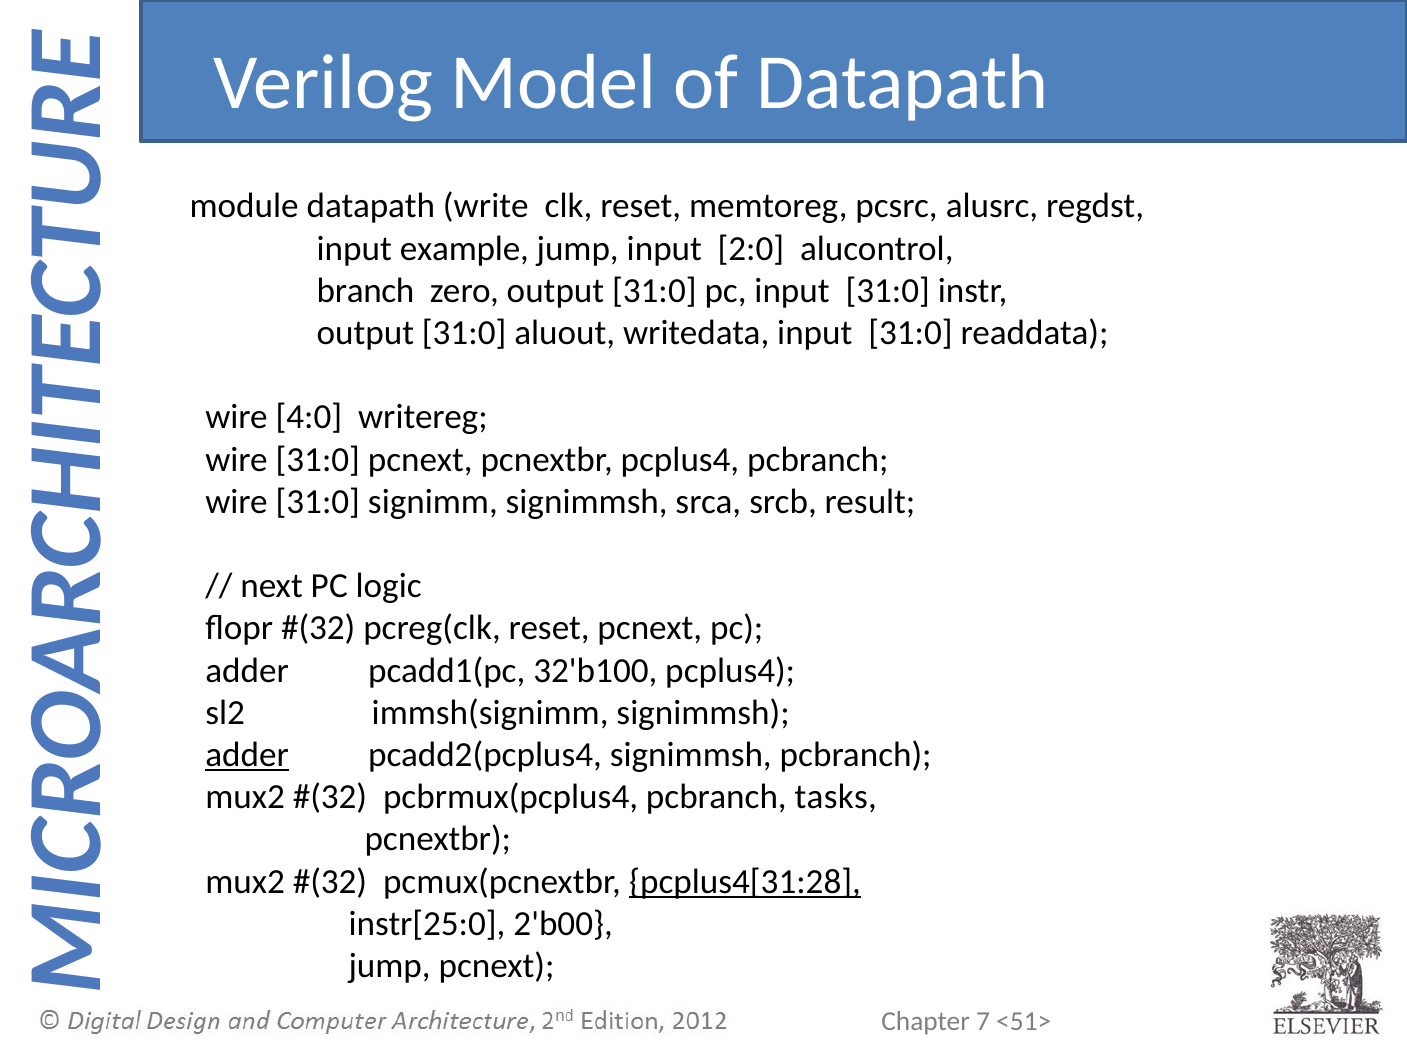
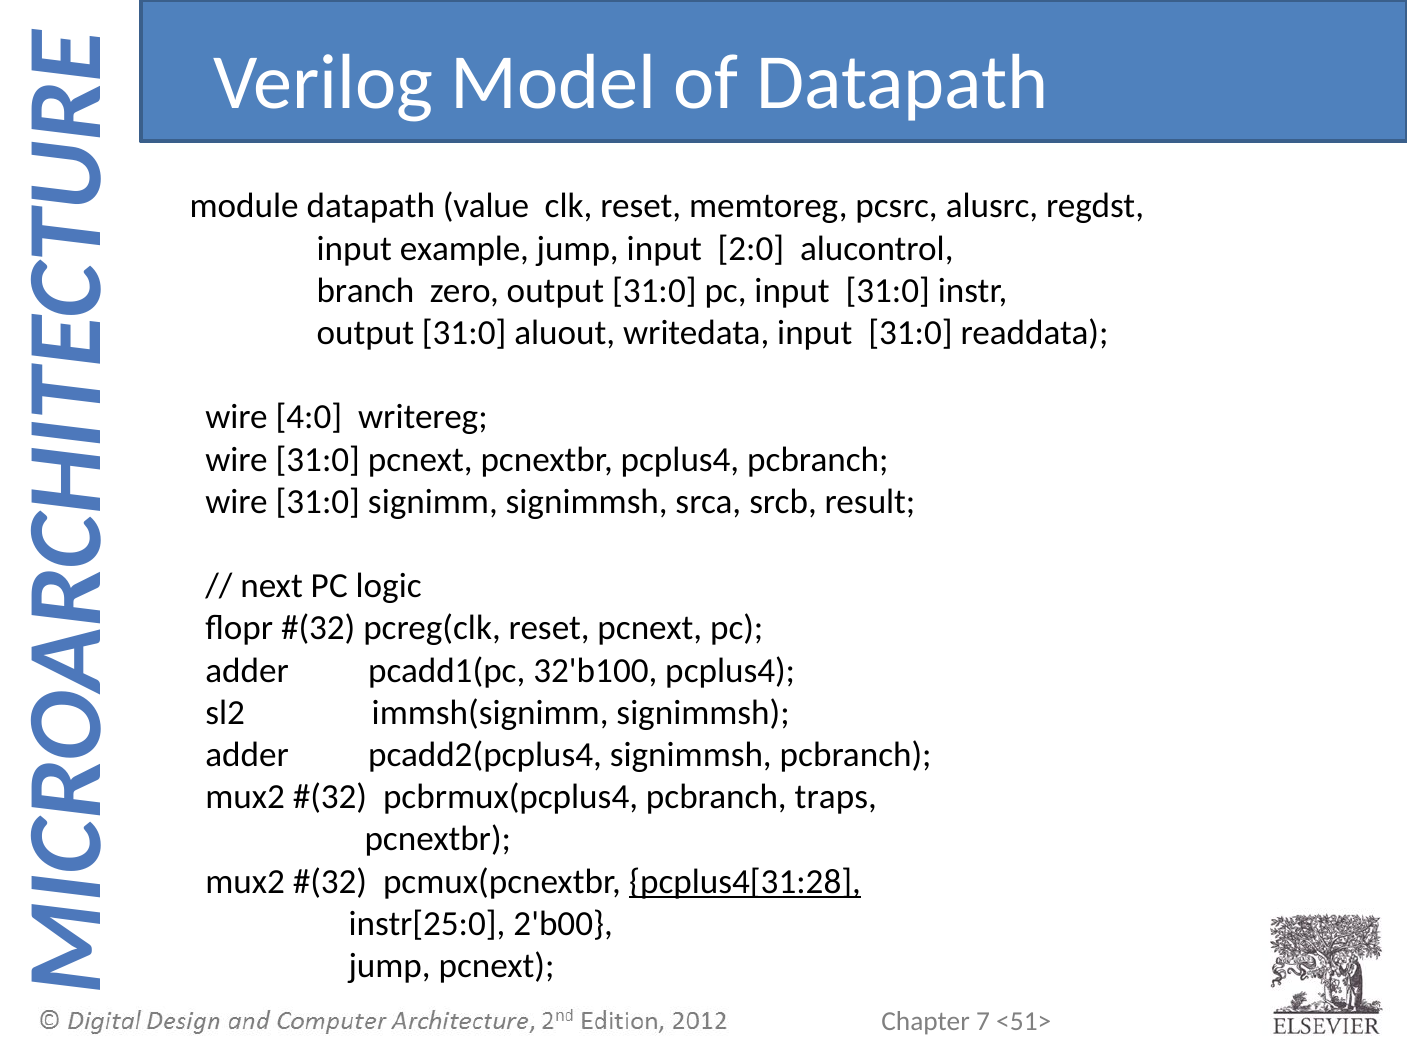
write: write -> value (486, 206)
adder underline: present -> none (247, 755)
tasks: tasks -> traps (836, 797)
